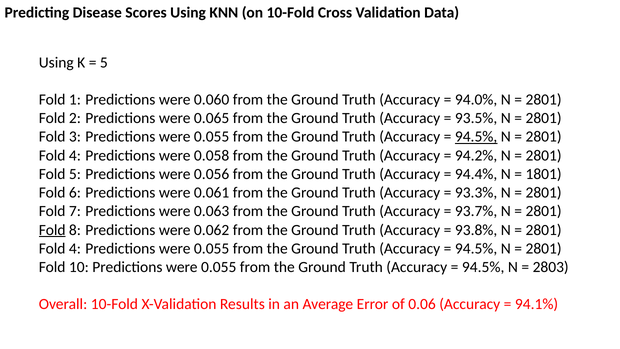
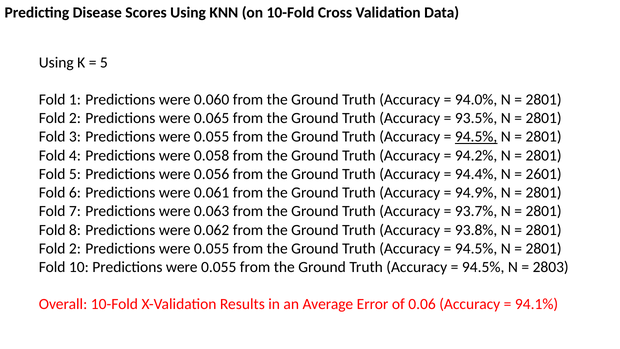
1801: 1801 -> 2601 (544, 174)
93.3%: 93.3% -> 94.9% (476, 193)
Fold underline: present -> none (52, 230)
4: 4 -> 2 (75, 248)
